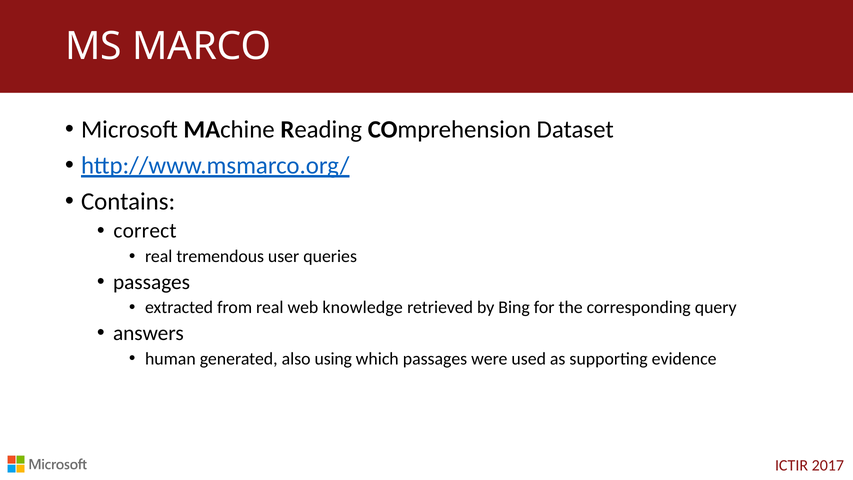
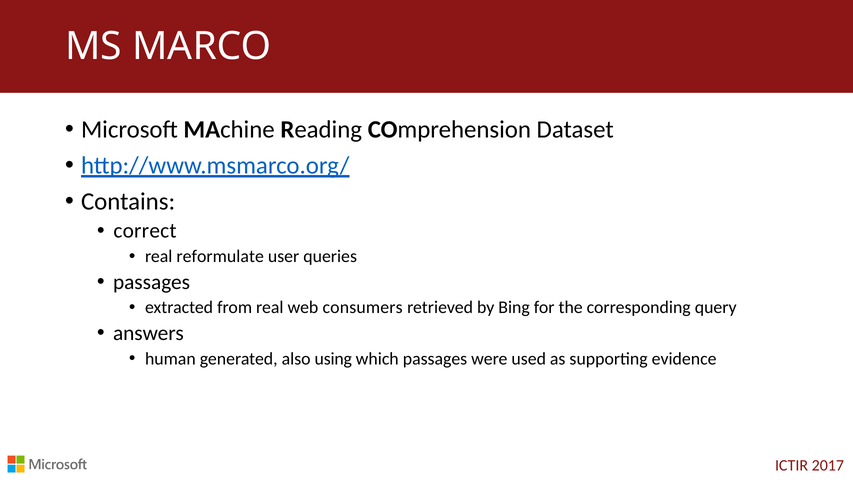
tremendous: tremendous -> reformulate (220, 256)
knowledge: knowledge -> consumers (363, 307)
